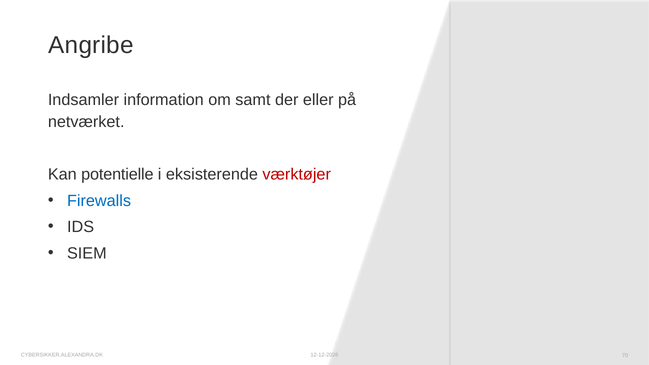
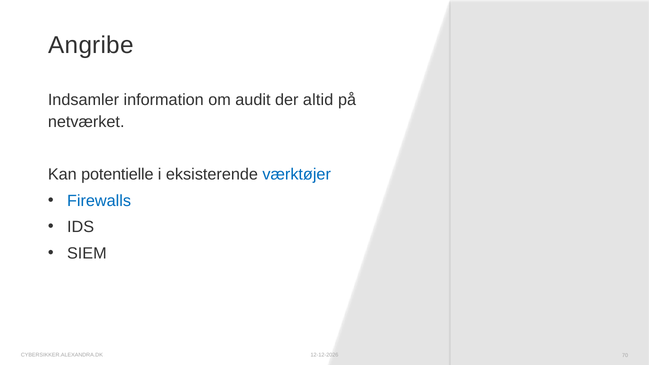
samt: samt -> audit (253, 100)
eller: eller -> altid (318, 100)
værktøjer colour: red -> blue (297, 175)
